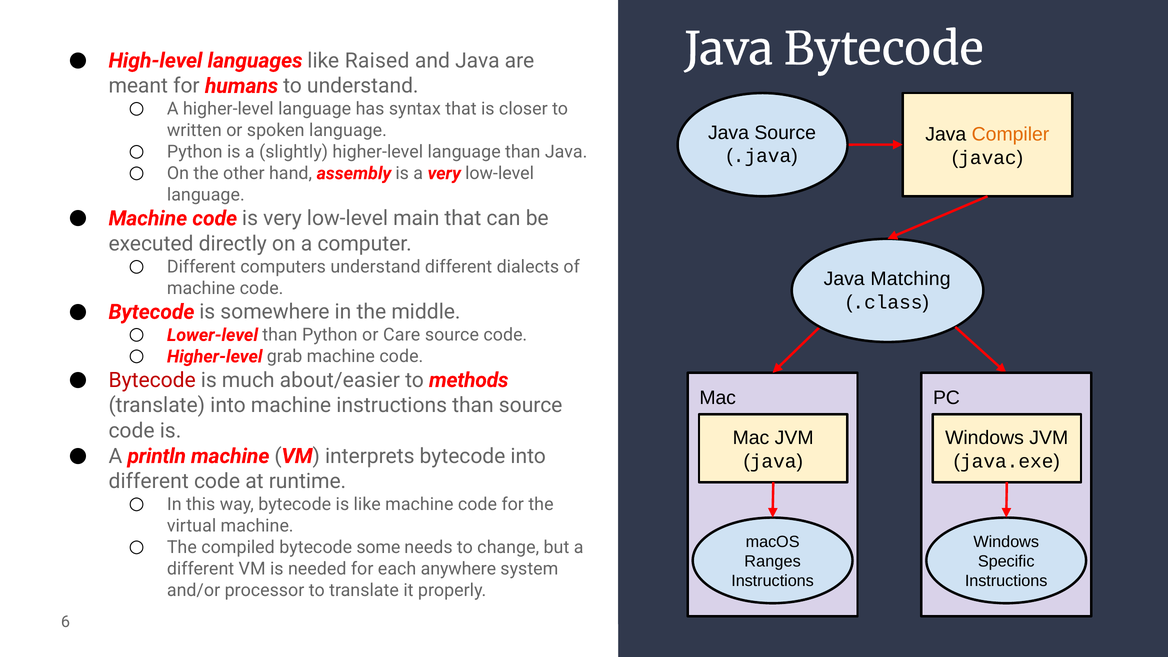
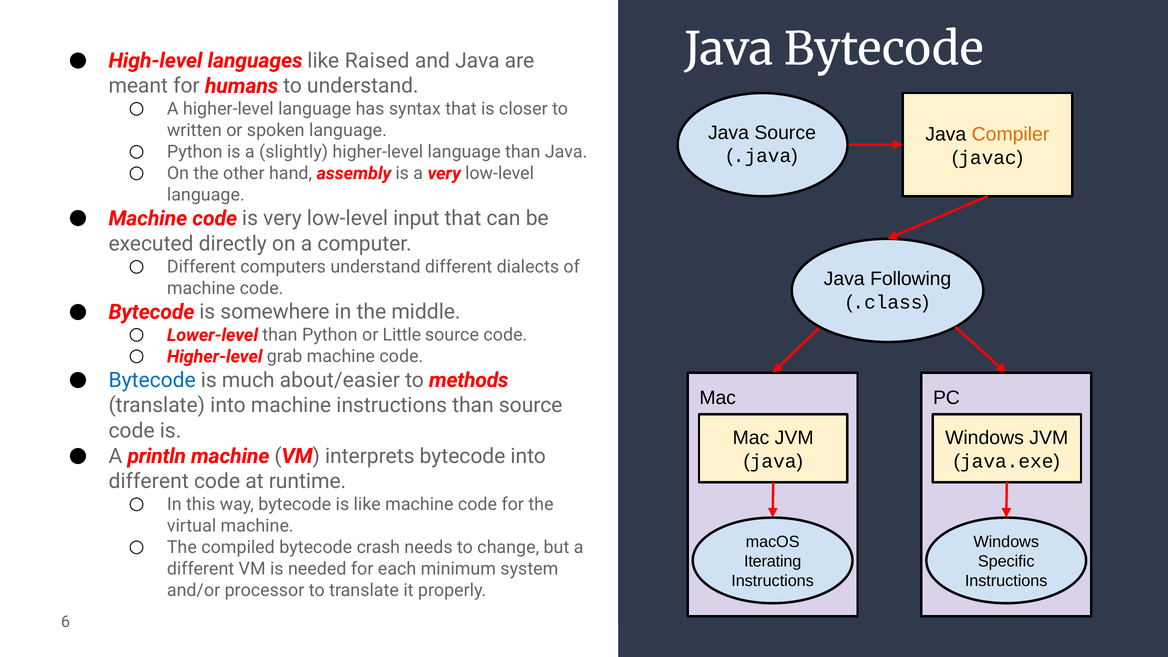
main: main -> input (416, 218)
Matching: Matching -> Following (911, 279)
Care: Care -> Little (402, 335)
Bytecode colour: red -> blue (152, 380)
some: some -> crash (378, 547)
Ranges: Ranges -> Iterating (773, 562)
anywhere: anywhere -> minimum (458, 569)
